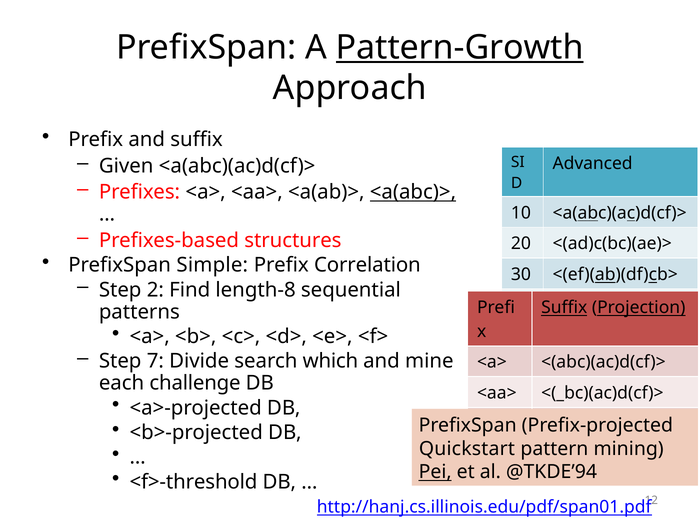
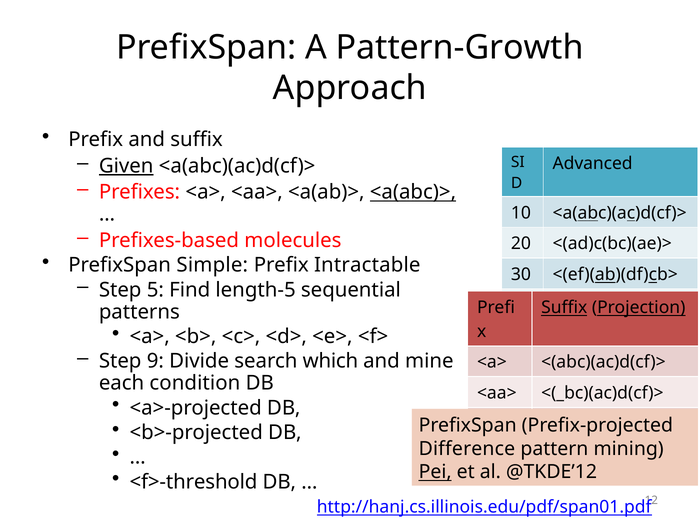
Pattern-Growth underline: present -> none (460, 47)
Given underline: none -> present (126, 166)
structures: structures -> molecules (293, 240)
Correlation: Correlation -> Intractable (367, 265)
2: 2 -> 5 (155, 290)
length-8: length-8 -> length-5 (256, 290)
7: 7 -> 9 (155, 361)
challenge: challenge -> condition (195, 383)
Quickstart: Quickstart -> Difference (467, 449)
@TKDE’94: @TKDE’94 -> @TKDE’12 (552, 472)
